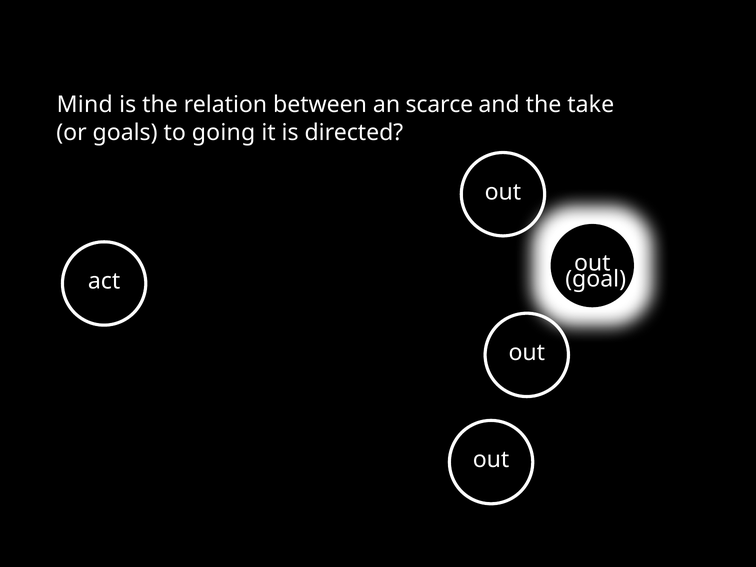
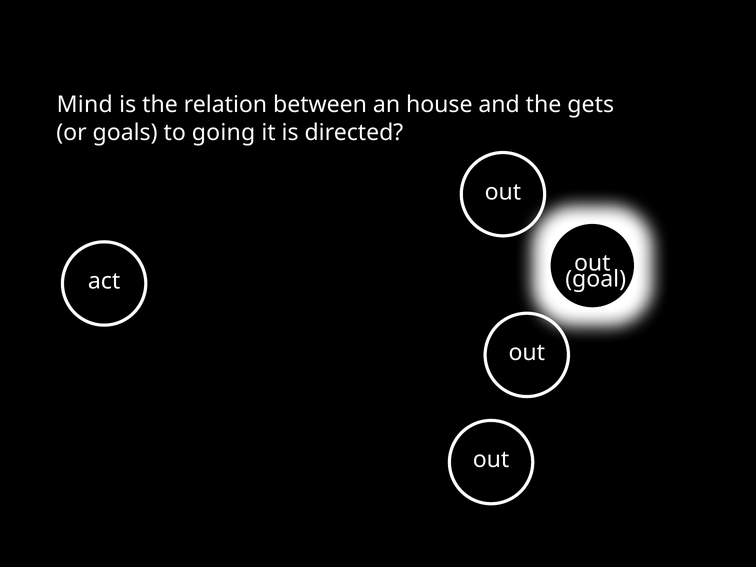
scarce: scarce -> house (439, 105)
take: take -> gets (591, 105)
